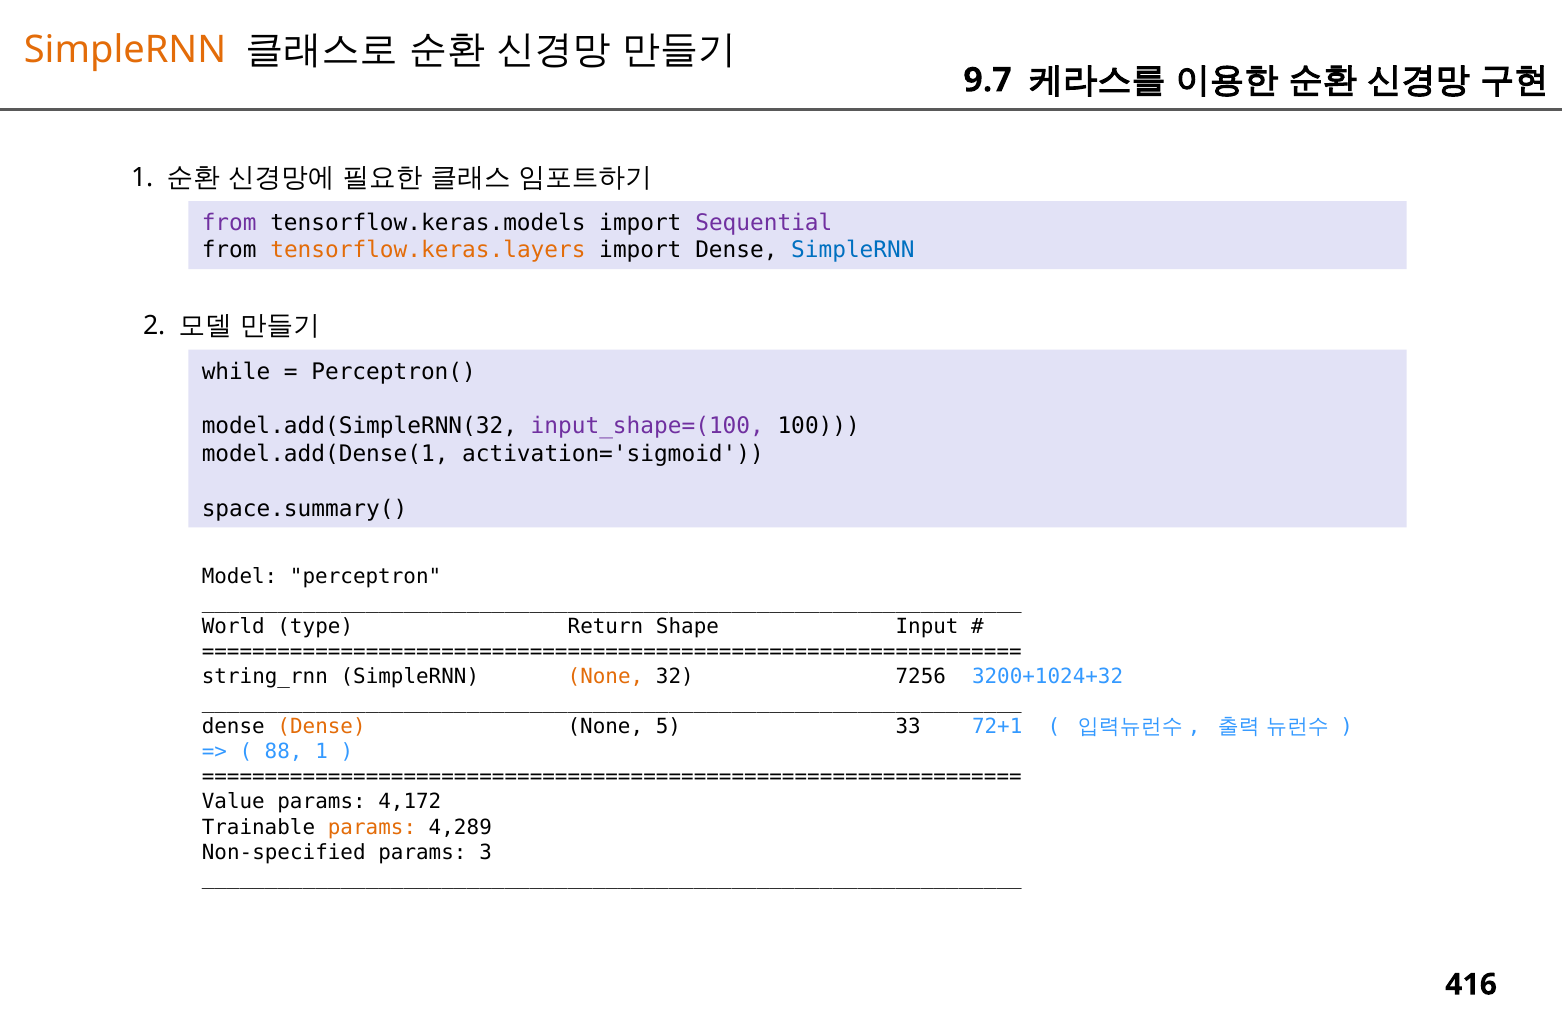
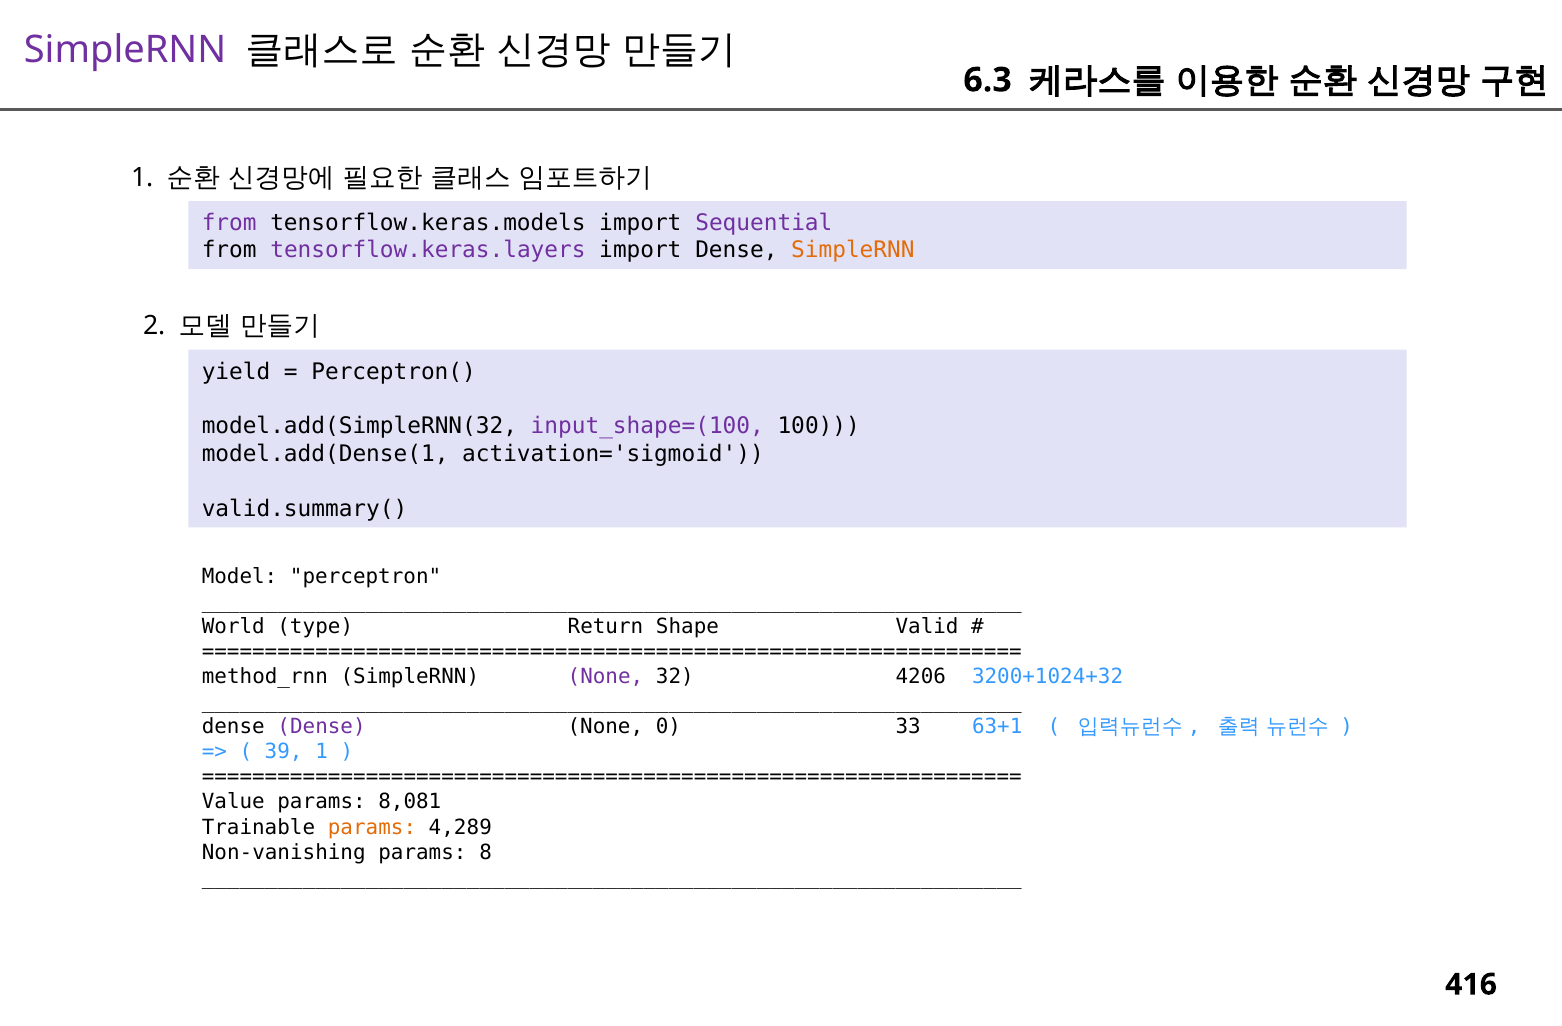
SimpleRNN colour: orange -> purple (125, 50)
9.7: 9.7 -> 6.3 (988, 80)
tensorflow.keras.layers colour: orange -> purple (428, 250)
SimpleRNN colour: blue -> orange (853, 250)
while: while -> yield (236, 372)
space.summary(: space.summary( -> valid.summary( (305, 508)
Input: Input -> Valid (927, 626)
string_rnn: string_rnn -> method_rnn (265, 677)
None colour: orange -> purple (605, 677)
7256: 7256 -> 4206 (921, 677)
Dense colour: orange -> purple (322, 727)
5: 5 -> 0 (668, 727)
72+1: 72+1 -> 63+1 (997, 727)
88: 88 -> 39 (284, 752)
4,172: 4,172 -> 8,081 (410, 802)
Non-specified: Non-specified -> Non-vanishing (284, 852)
3: 3 -> 8 (486, 852)
